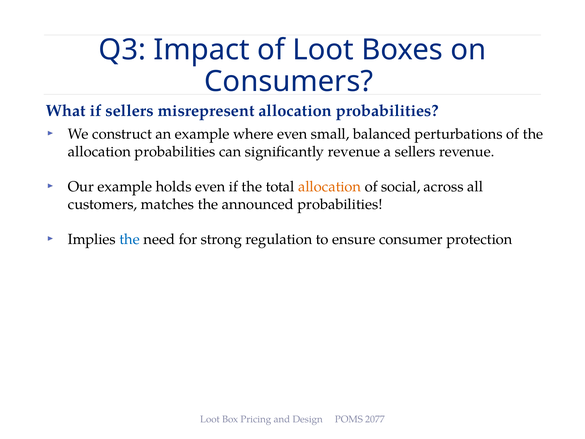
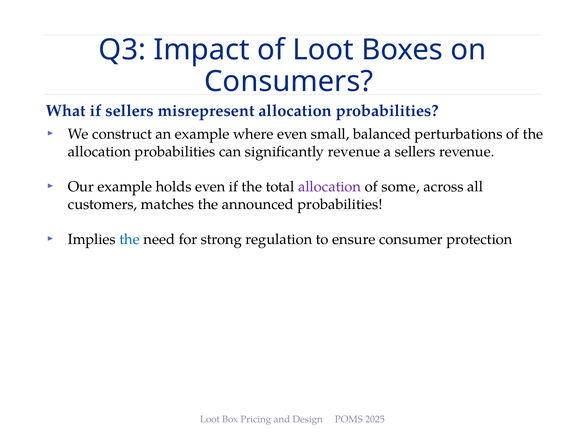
allocation colour: orange -> purple (330, 187)
social: social -> some (401, 187)
2077: 2077 -> 2025 (375, 419)
